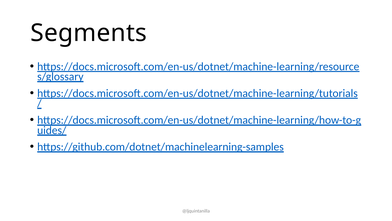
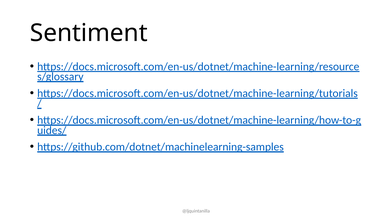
Segments: Segments -> Sentiment (89, 33)
